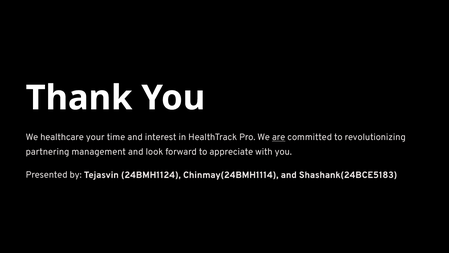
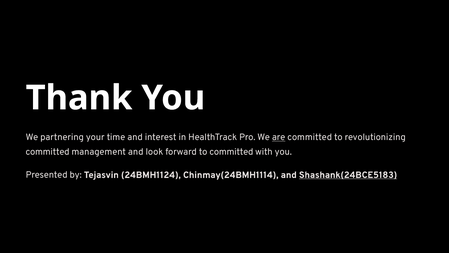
healthcare: healthcare -> partnering (62, 137)
partnering: partnering -> committed (48, 152)
to appreciate: appreciate -> committed (231, 152)
Shashank(24BCE5183 underline: none -> present (348, 175)
